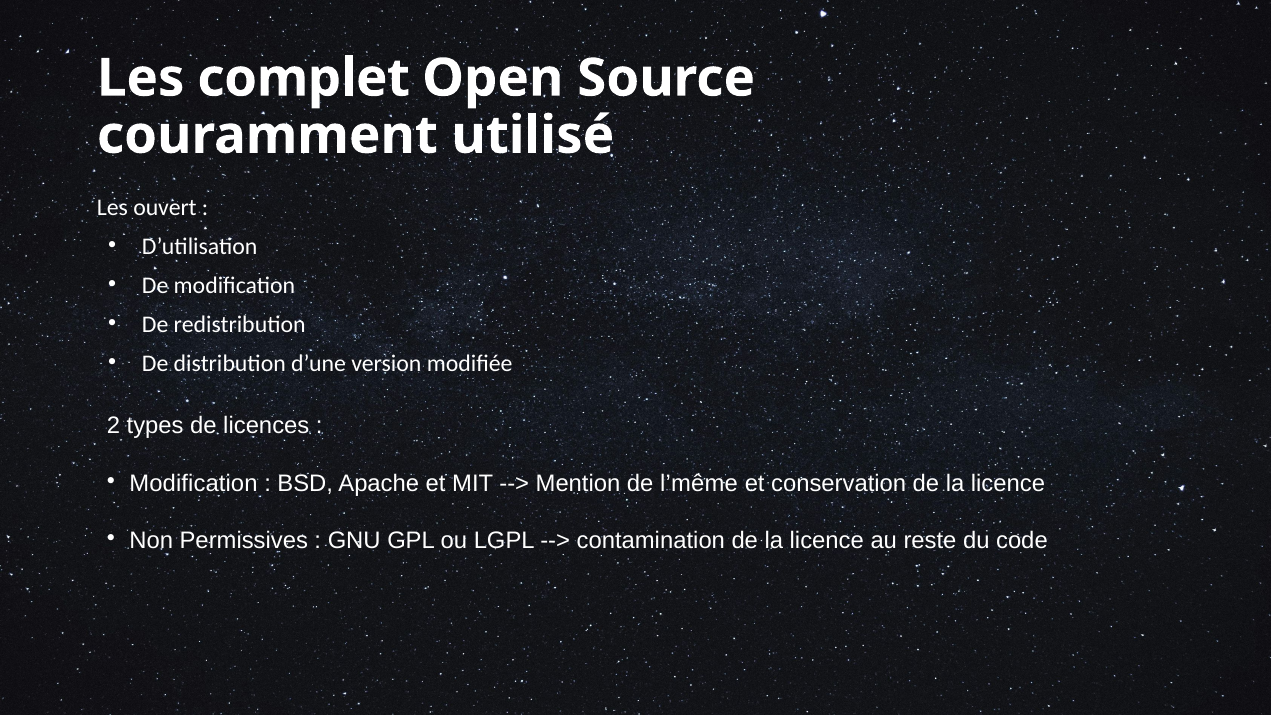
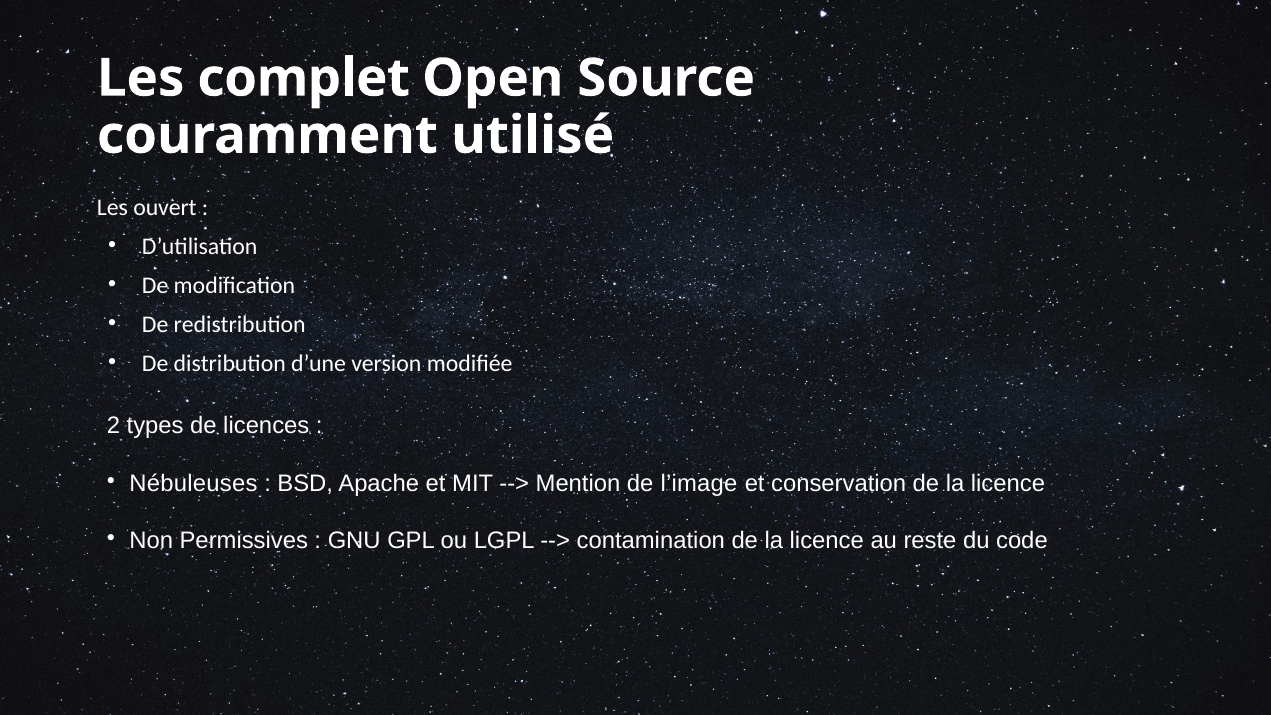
Modification: Modification -> Nébuleuses (193, 483)
l’même: l’même -> l’image (699, 483)
